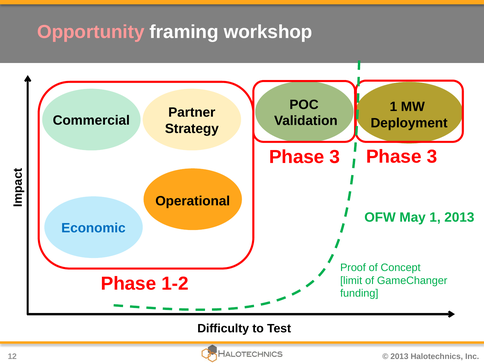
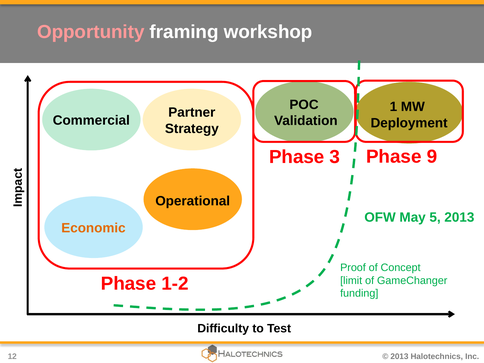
3: 3 -> 9 (432, 157)
May 1: 1 -> 5 (435, 217)
Economic colour: blue -> orange (93, 228)
